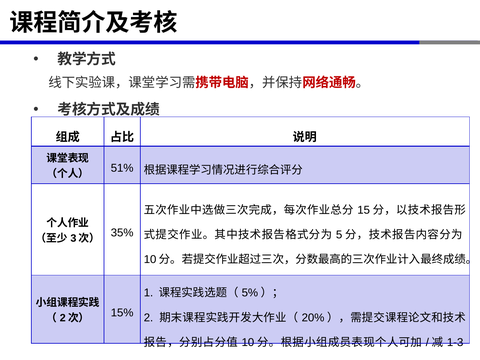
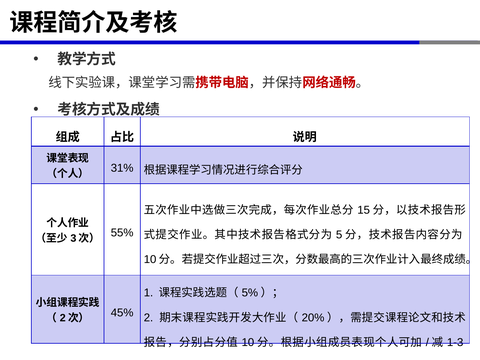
51%: 51% -> 31% (122, 168)
35%: 35% -> 55% (122, 233)
15%: 15% -> 45% (122, 313)
